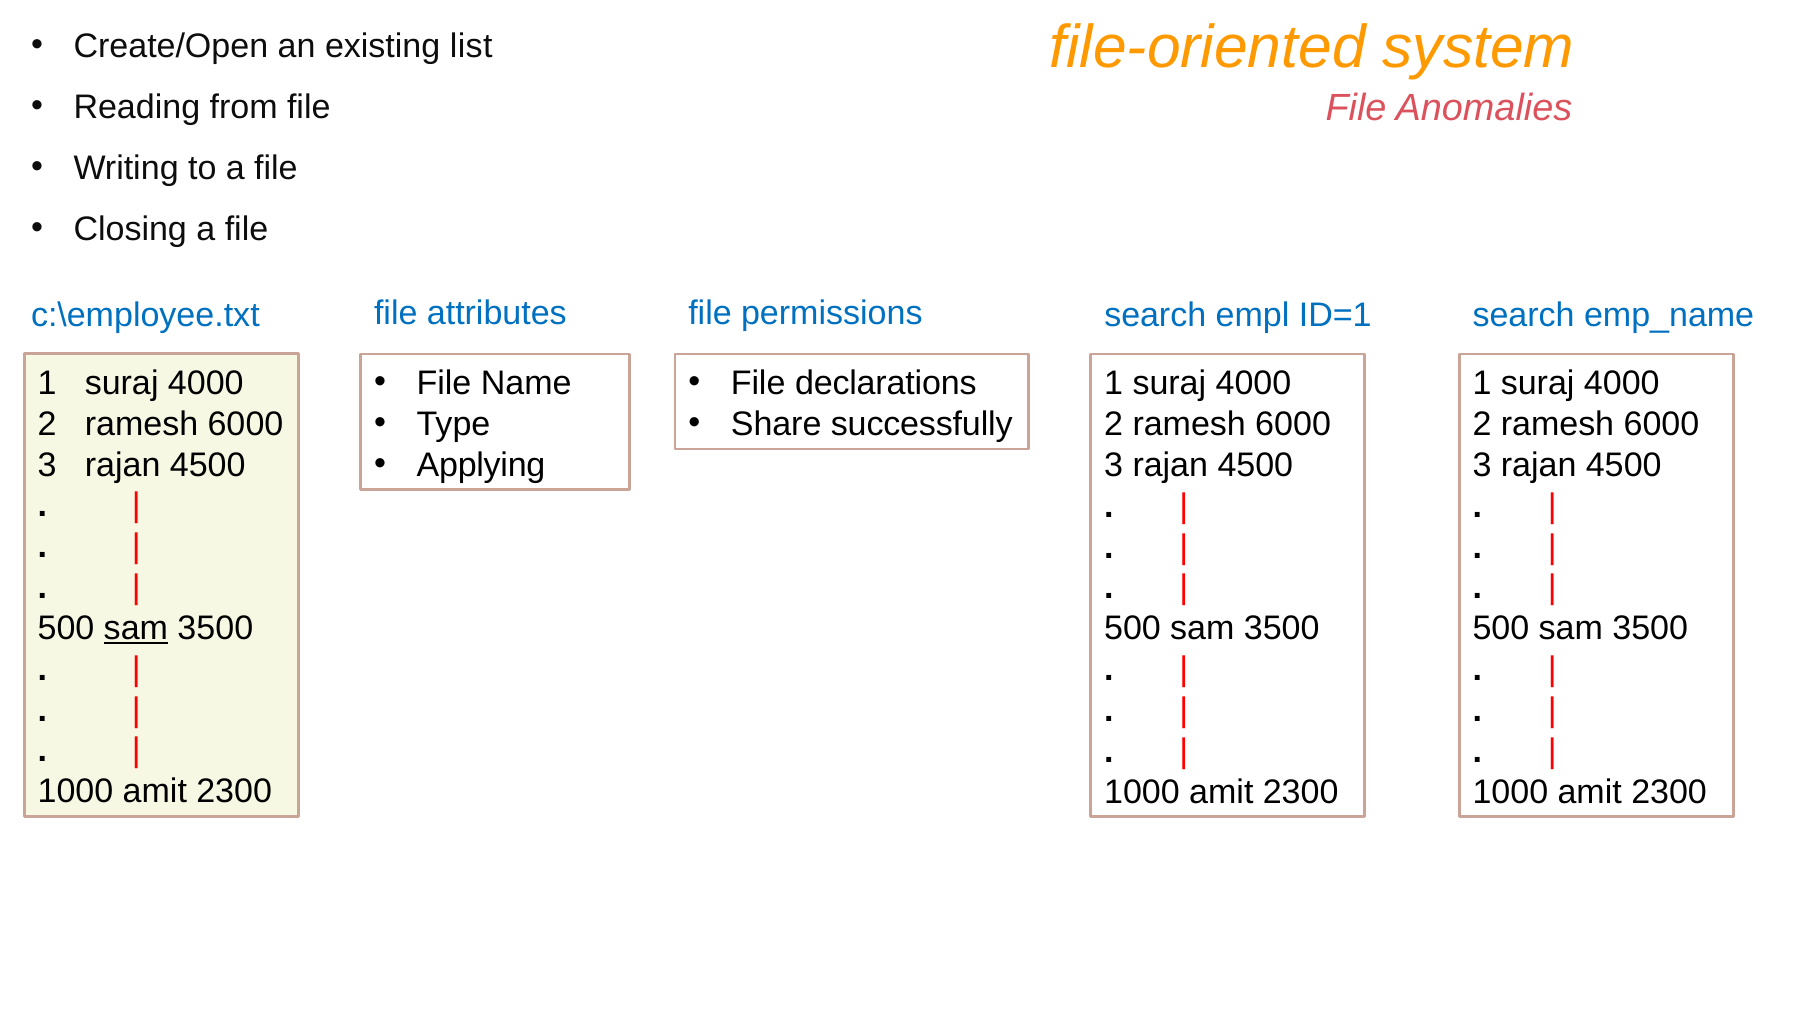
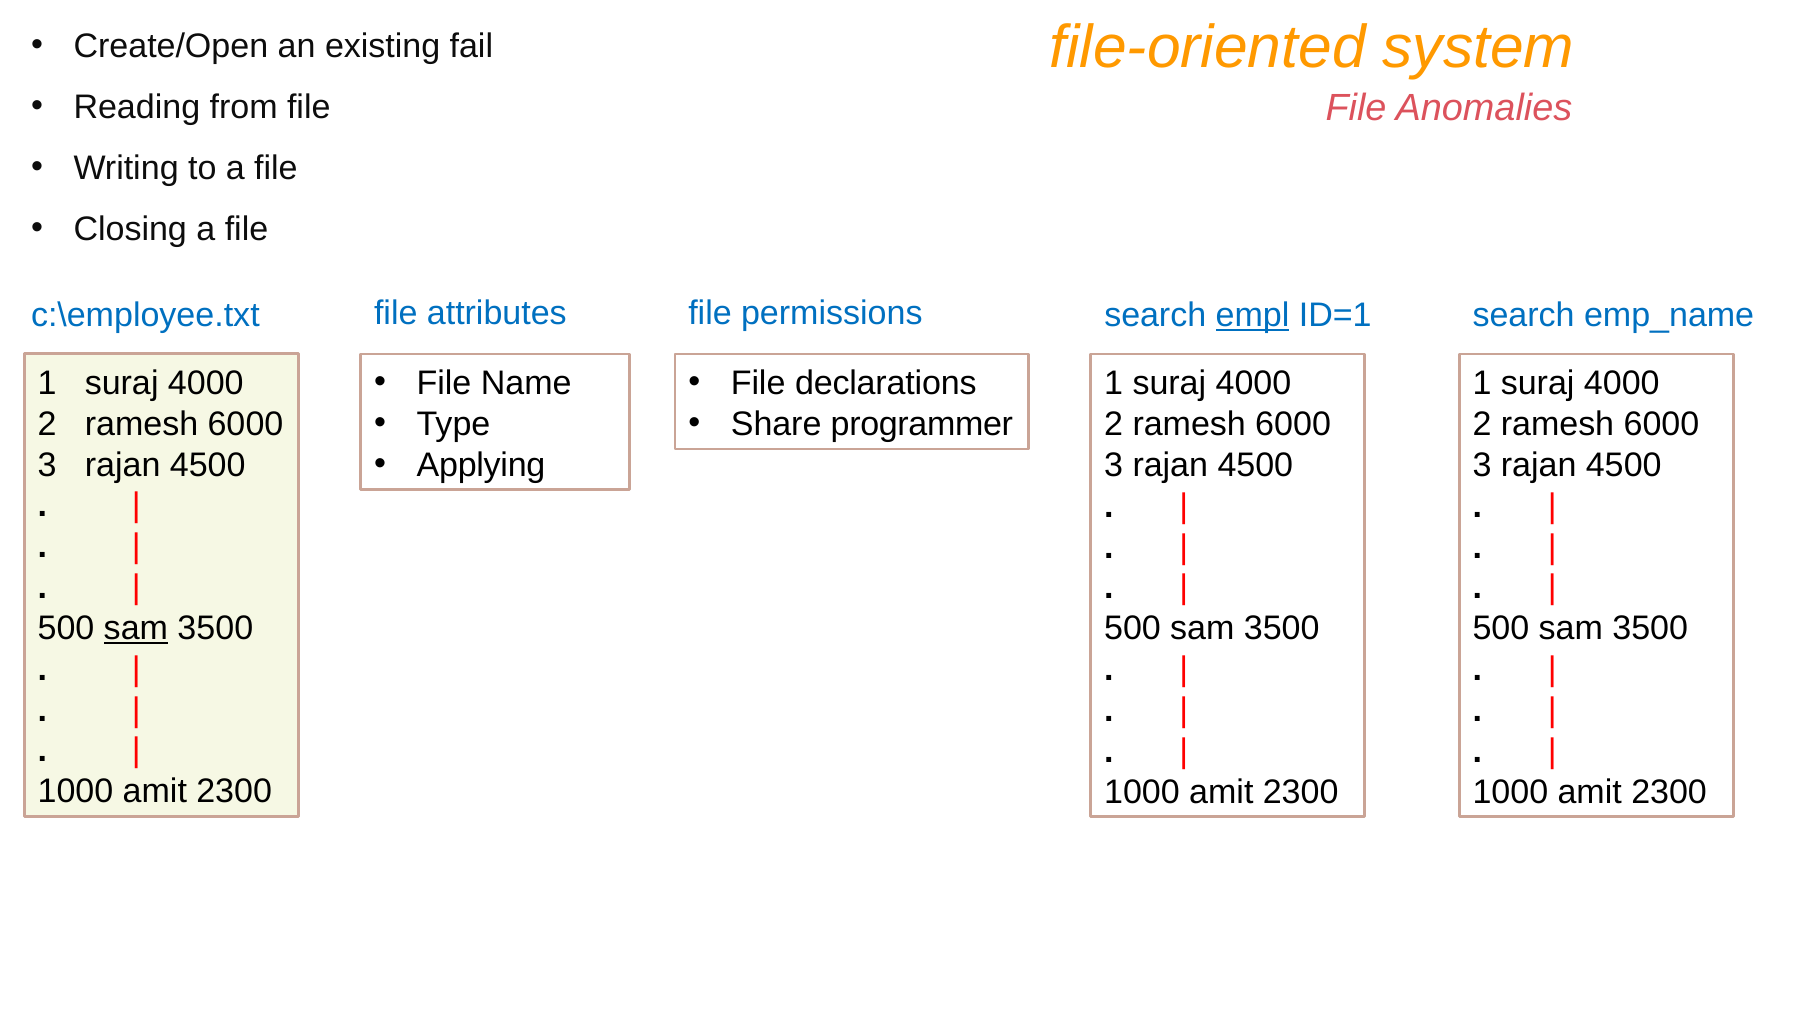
list: list -> fail (471, 46)
empl underline: none -> present (1253, 315)
successfully: successfully -> programmer (922, 424)
